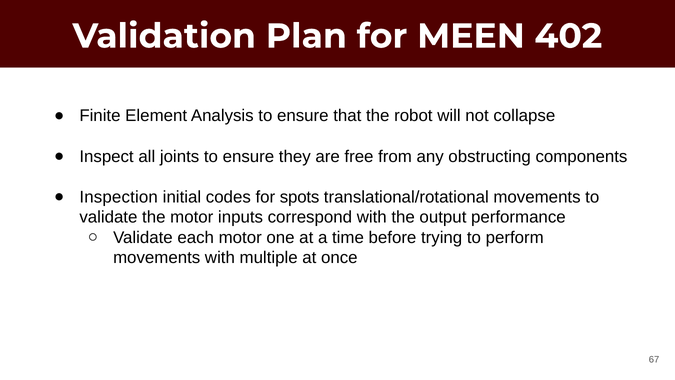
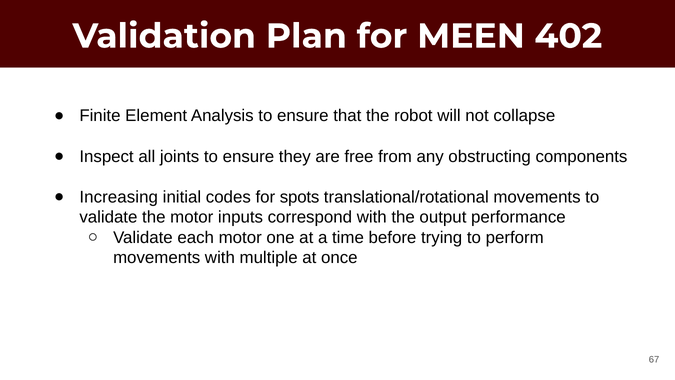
Inspection: Inspection -> Increasing (119, 197)
